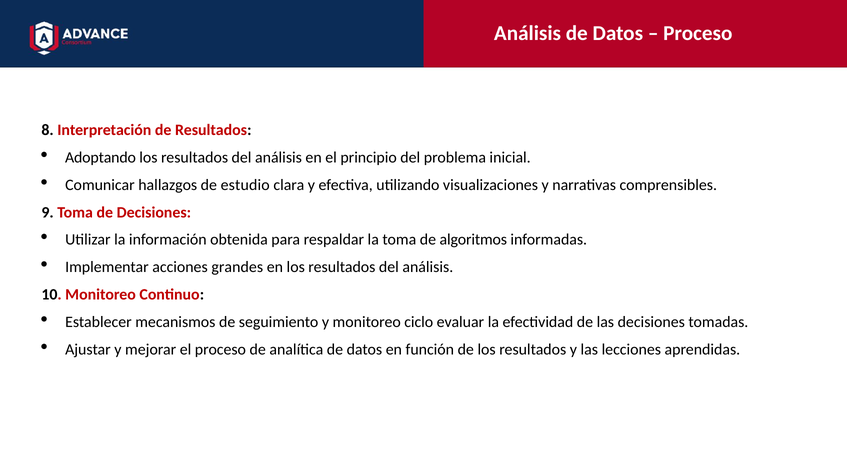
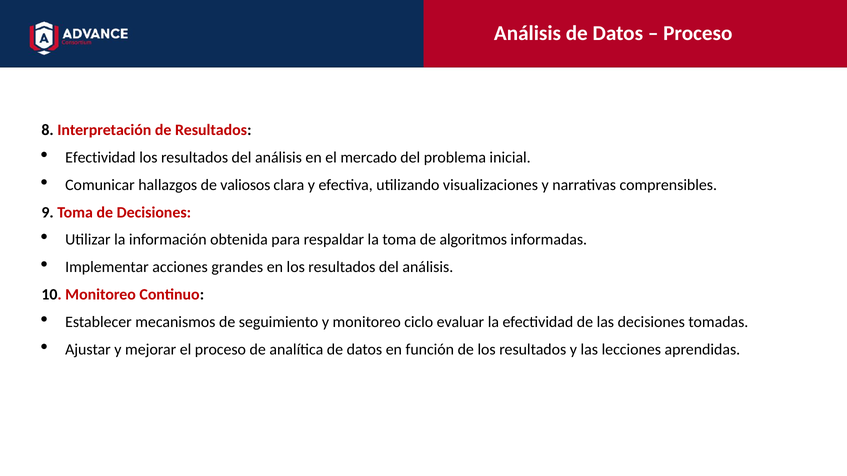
Adoptando: Adoptando -> Efectividad (100, 158)
principio: principio -> mercado (369, 158)
estudio: estudio -> valiosos (245, 185)
